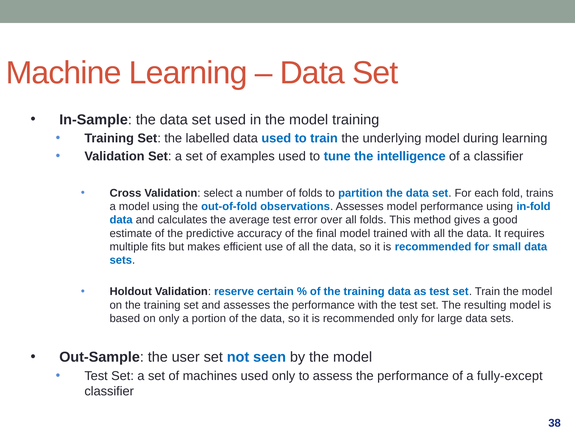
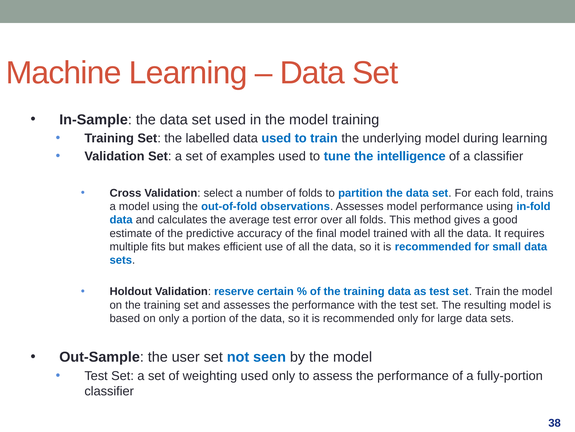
machines: machines -> weighting (210, 375)
fully-except: fully-except -> fully-portion (510, 375)
